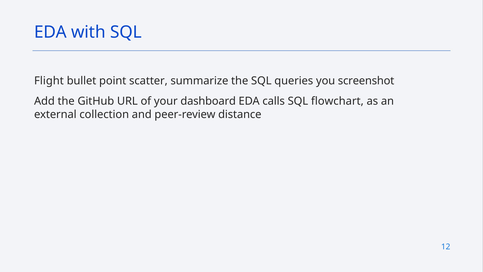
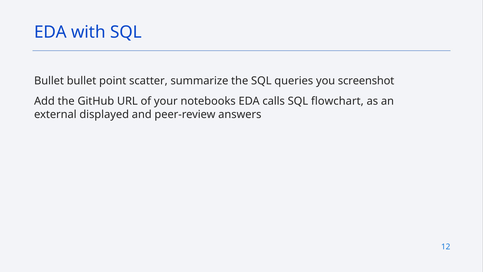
Flight: Flight -> Bullet (49, 81)
dashboard: dashboard -> notebooks (208, 101)
collection: collection -> displayed (104, 114)
distance: distance -> answers (240, 114)
